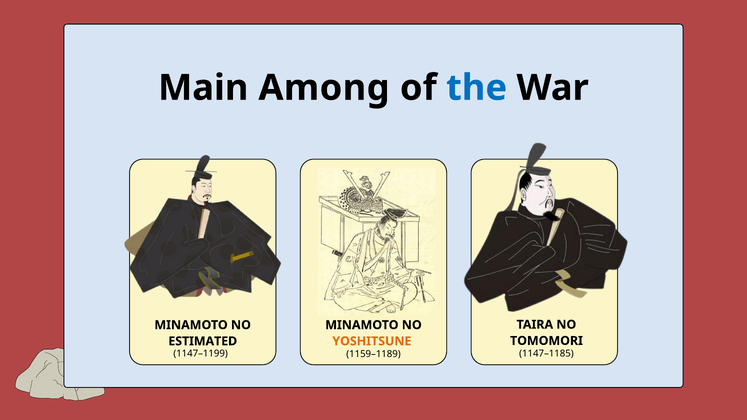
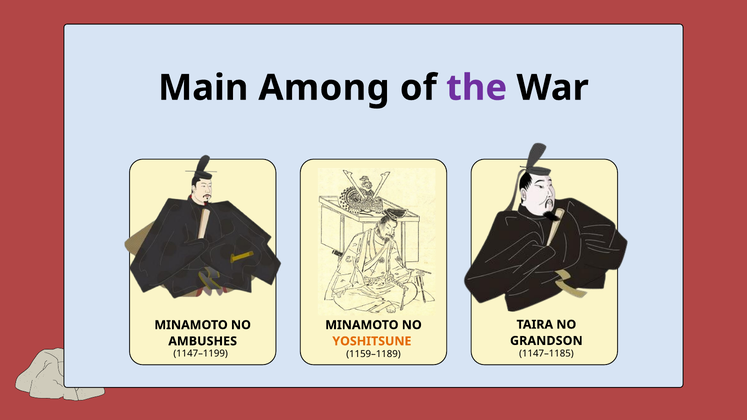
the colour: blue -> purple (477, 88)
TOMOMORI: TOMOMORI -> GRANDSON (546, 341)
ESTIMATED: ESTIMATED -> AMBUSHES (203, 341)
